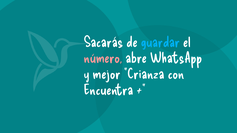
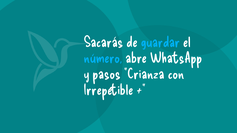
número colour: pink -> light blue (103, 58)
mejor: mejor -> pasos (107, 74)
Encuentra: Encuentra -> Irrepetible (108, 90)
